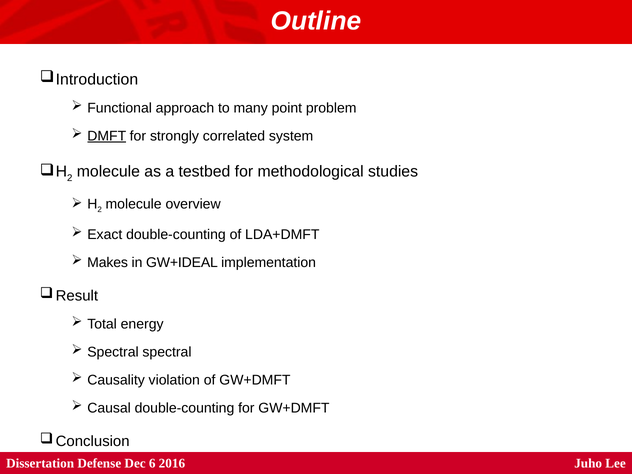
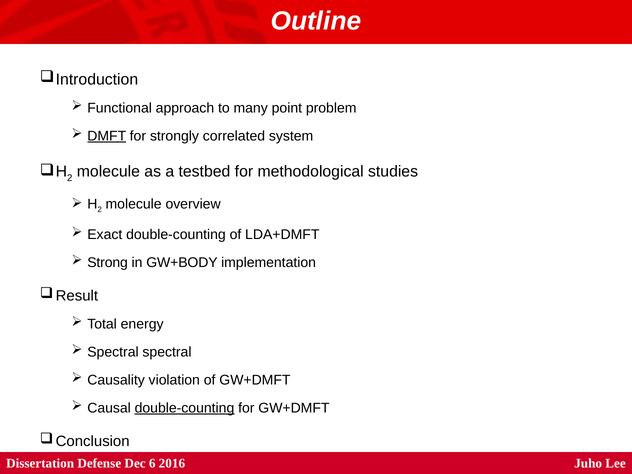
Makes: Makes -> Strong (108, 262)
GW+IDEAL: GW+IDEAL -> GW+BODY (182, 262)
double-counting underline: none -> present (184, 408)
